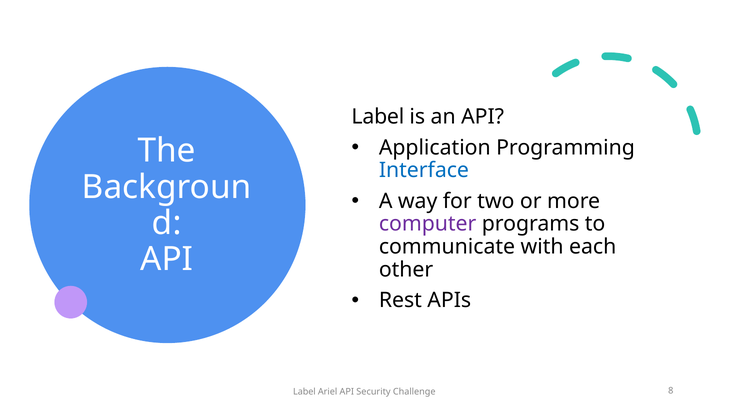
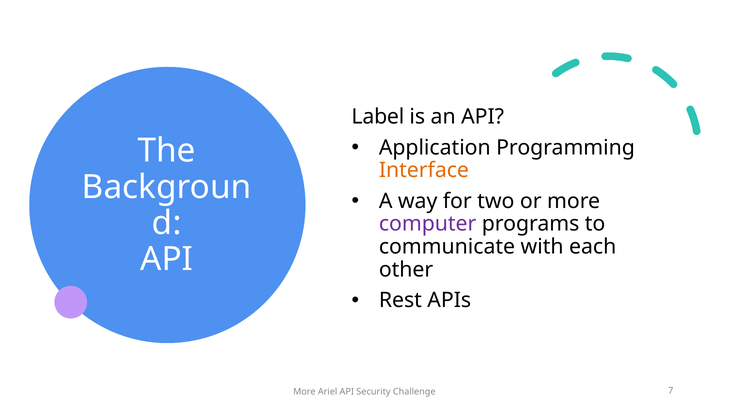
Interface colour: blue -> orange (424, 170)
Label: Label -> More (304, 392)
8: 8 -> 7 (671, 391)
